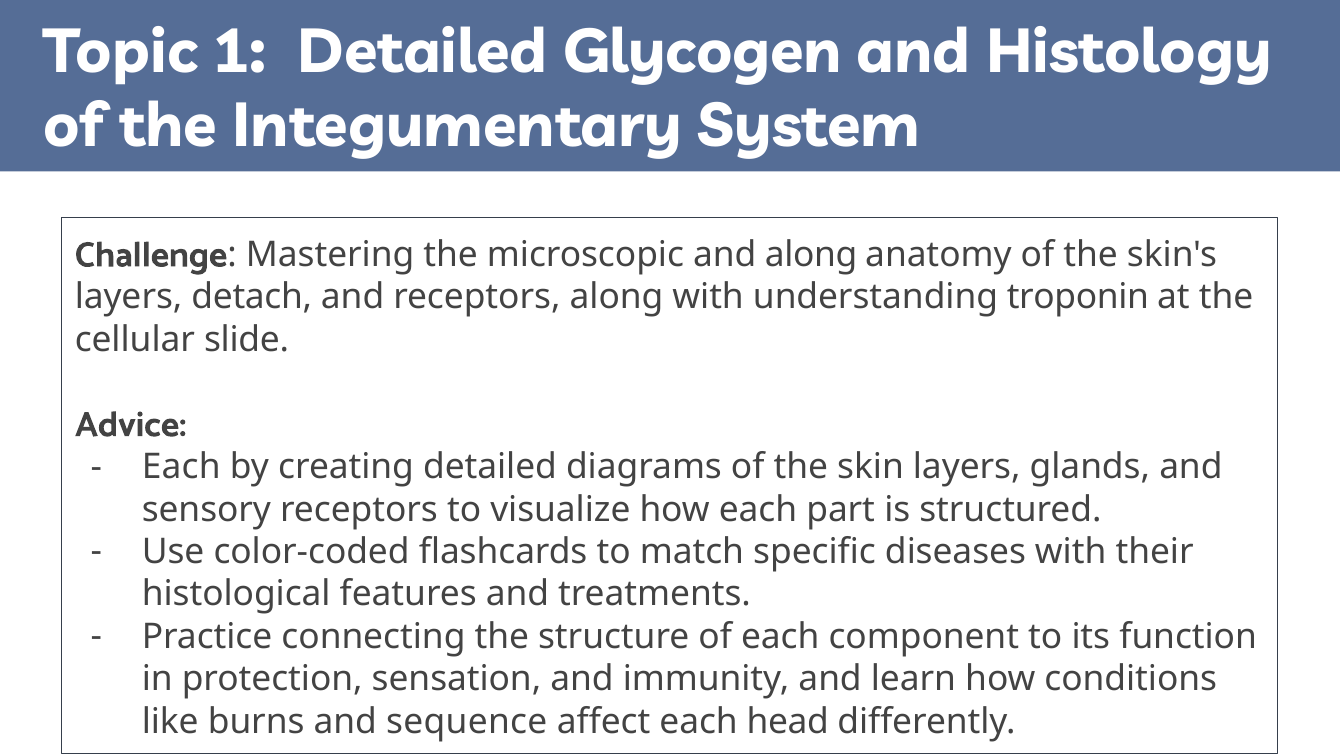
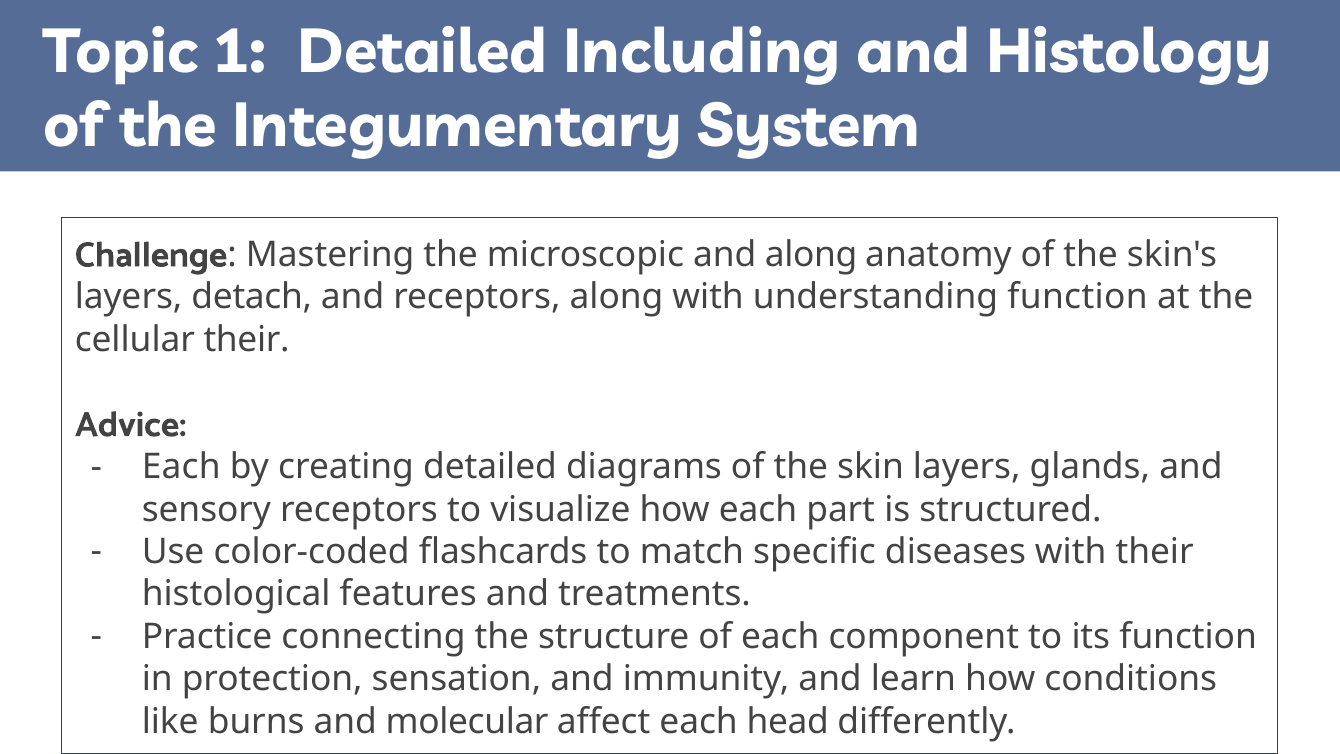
Glycogen: Glycogen -> Including (702, 52)
understanding troponin: troponin -> function (1078, 297)
cellular slide: slide -> their (247, 340)
sequence: sequence -> molecular (467, 721)
